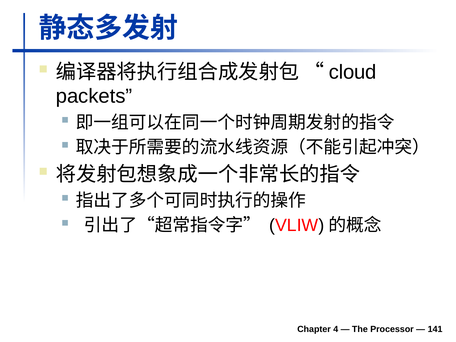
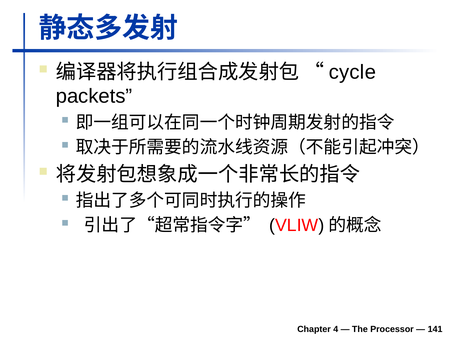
cloud: cloud -> cycle (352, 72)
